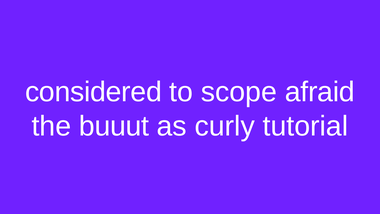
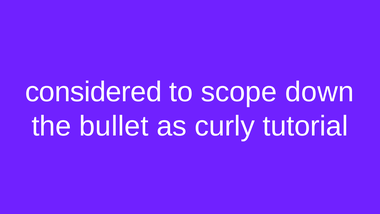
afraid: afraid -> down (320, 92)
buuut: buuut -> bullet (114, 126)
